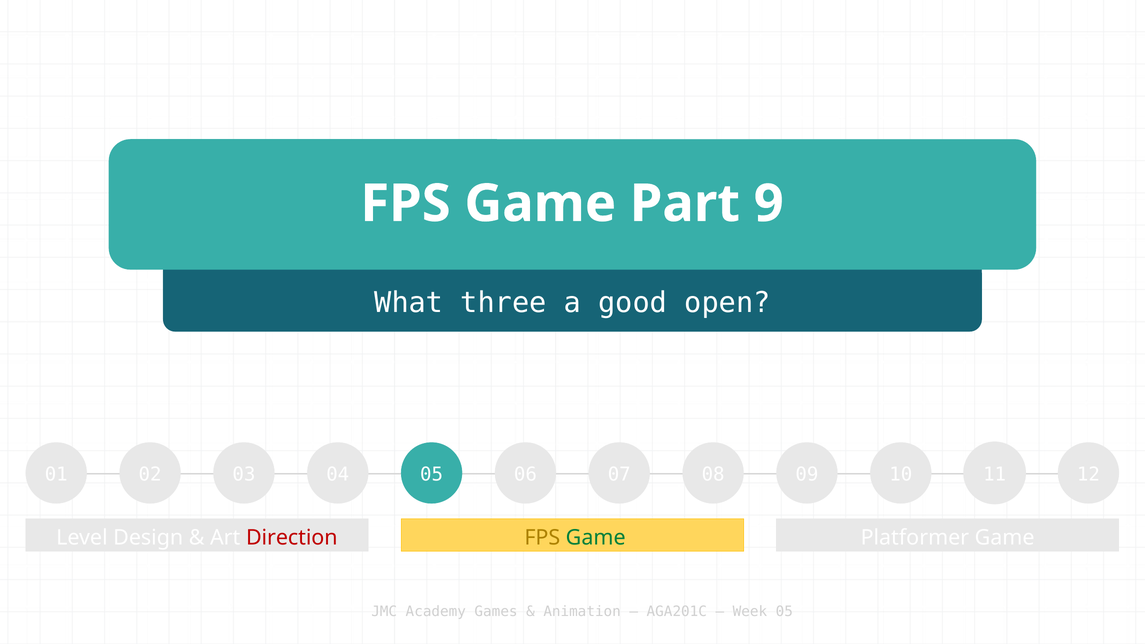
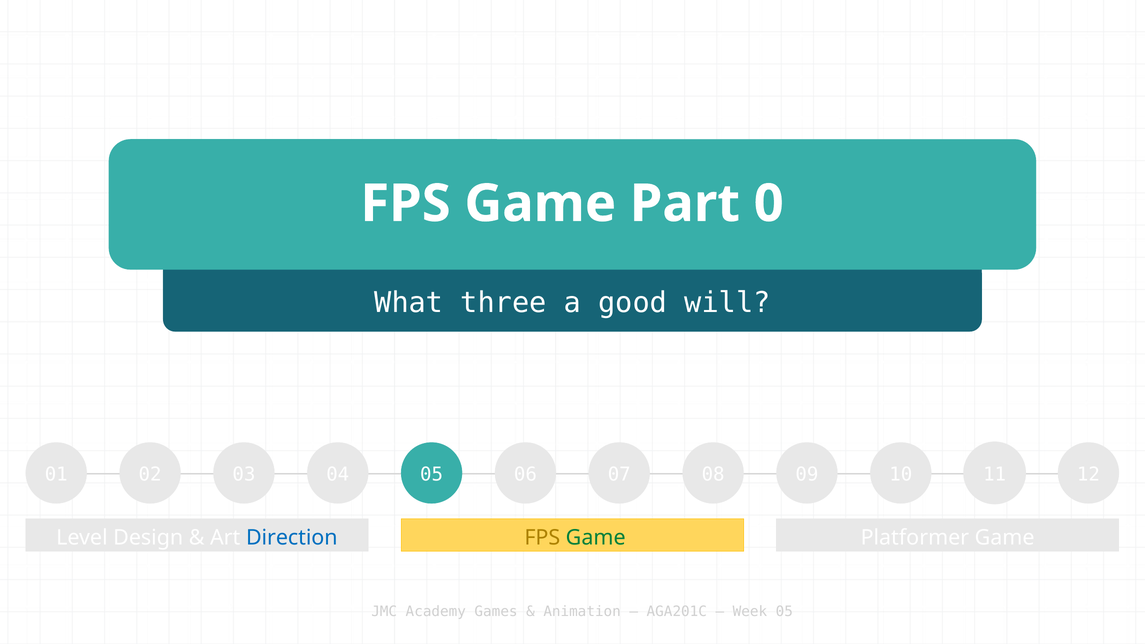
9: 9 -> 0 (769, 204)
open: open -> will (728, 303)
Direction colour: red -> blue (292, 538)
